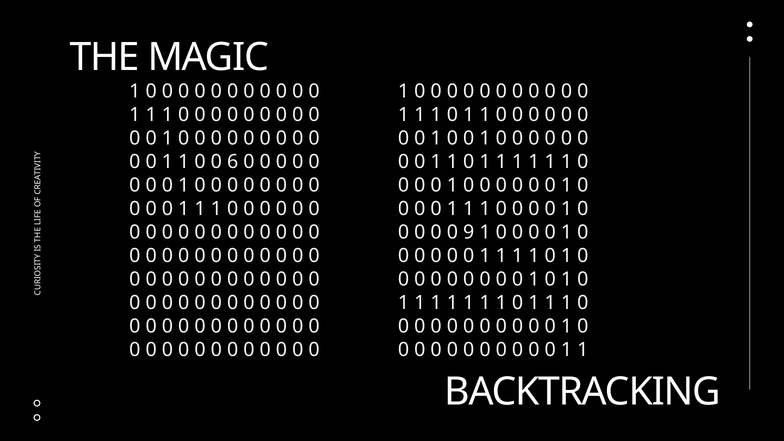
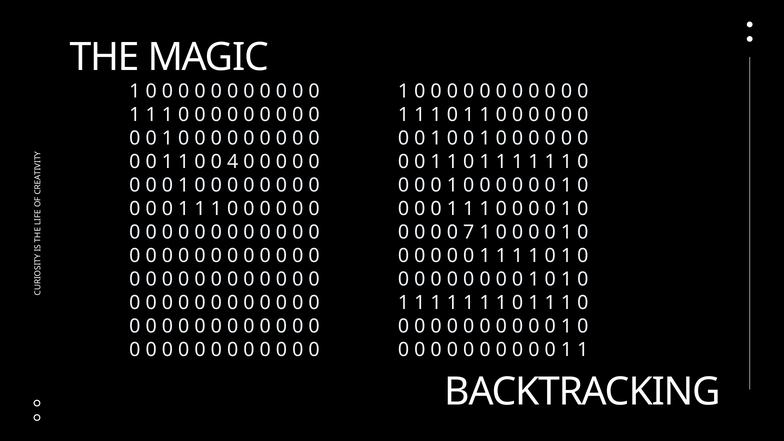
6: 6 -> 4 (233, 162)
9: 9 -> 7 (469, 232)
